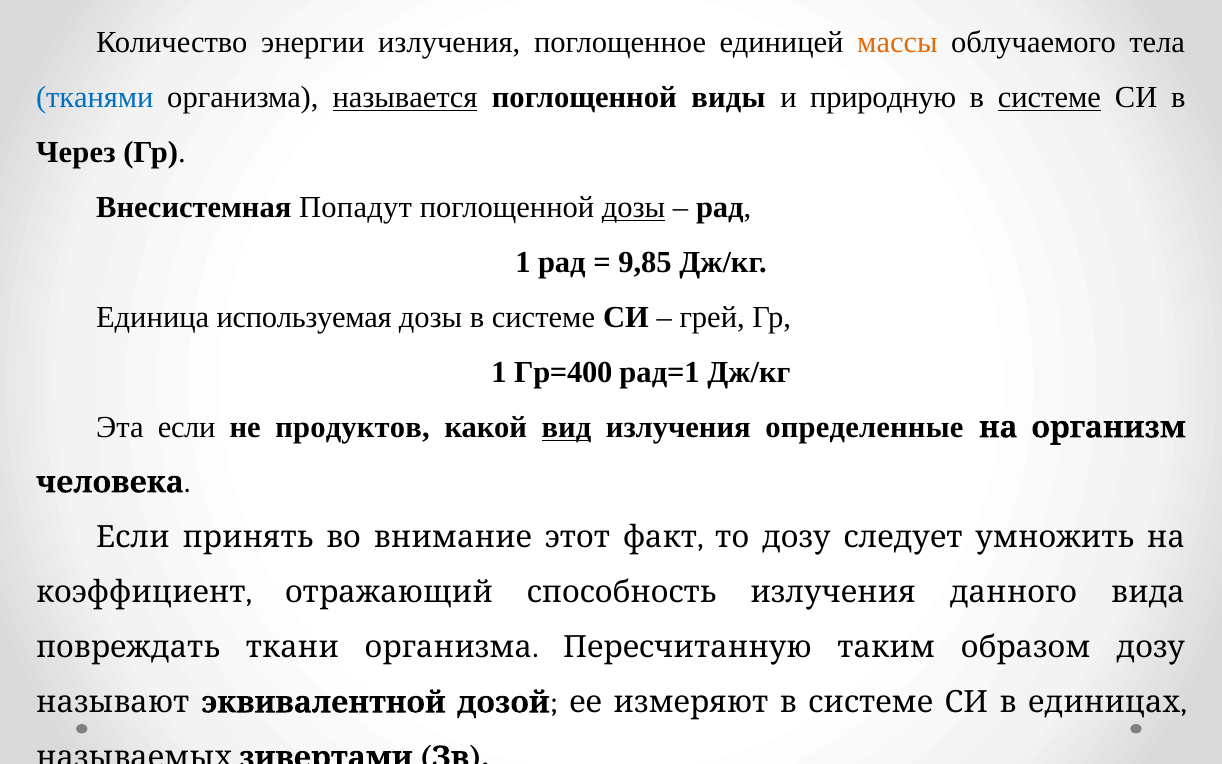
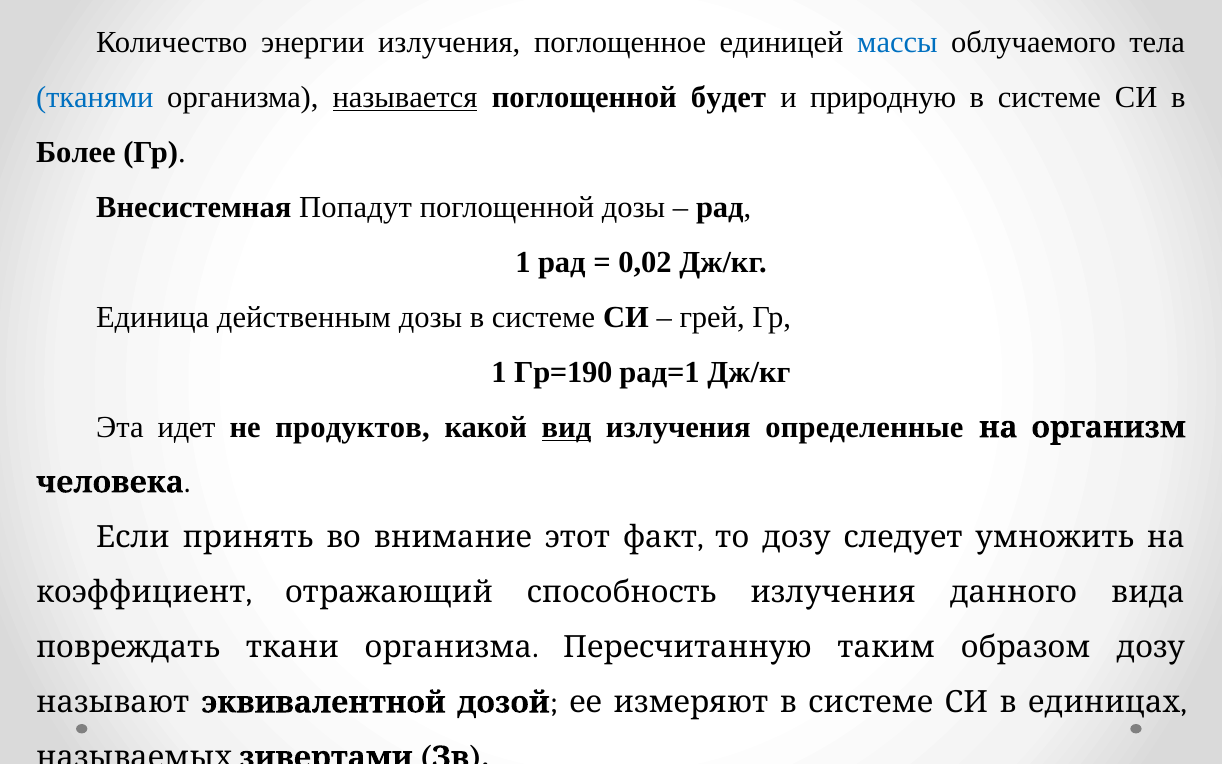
массы colour: orange -> blue (897, 42)
виды: виды -> будет (728, 97)
системе underline: present -> none (1049, 97)
Через: Через -> Более (76, 152)
дозы underline: present -> none (634, 207)
9,85: 9,85 -> 0,02 (645, 262)
используемая: используемая -> действенным (304, 317)
Гр=400: Гр=400 -> Гр=190 (563, 372)
Эта если: если -> идет (187, 427)
